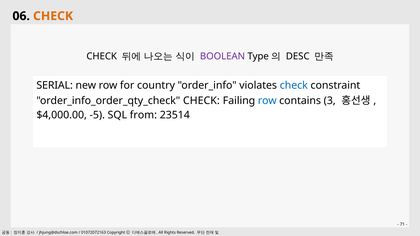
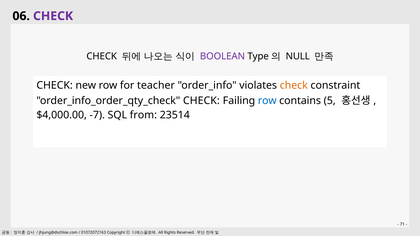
CHECK colour: orange -> purple (53, 16)
DESC: DESC -> NULL (298, 56)
SERIAL: SERIAL -> CHECK (55, 86)
country: country -> teacher (156, 86)
check colour: blue -> orange (294, 86)
3: 3 -> 5 (330, 101)
-5: -5 -> -7 (97, 115)
